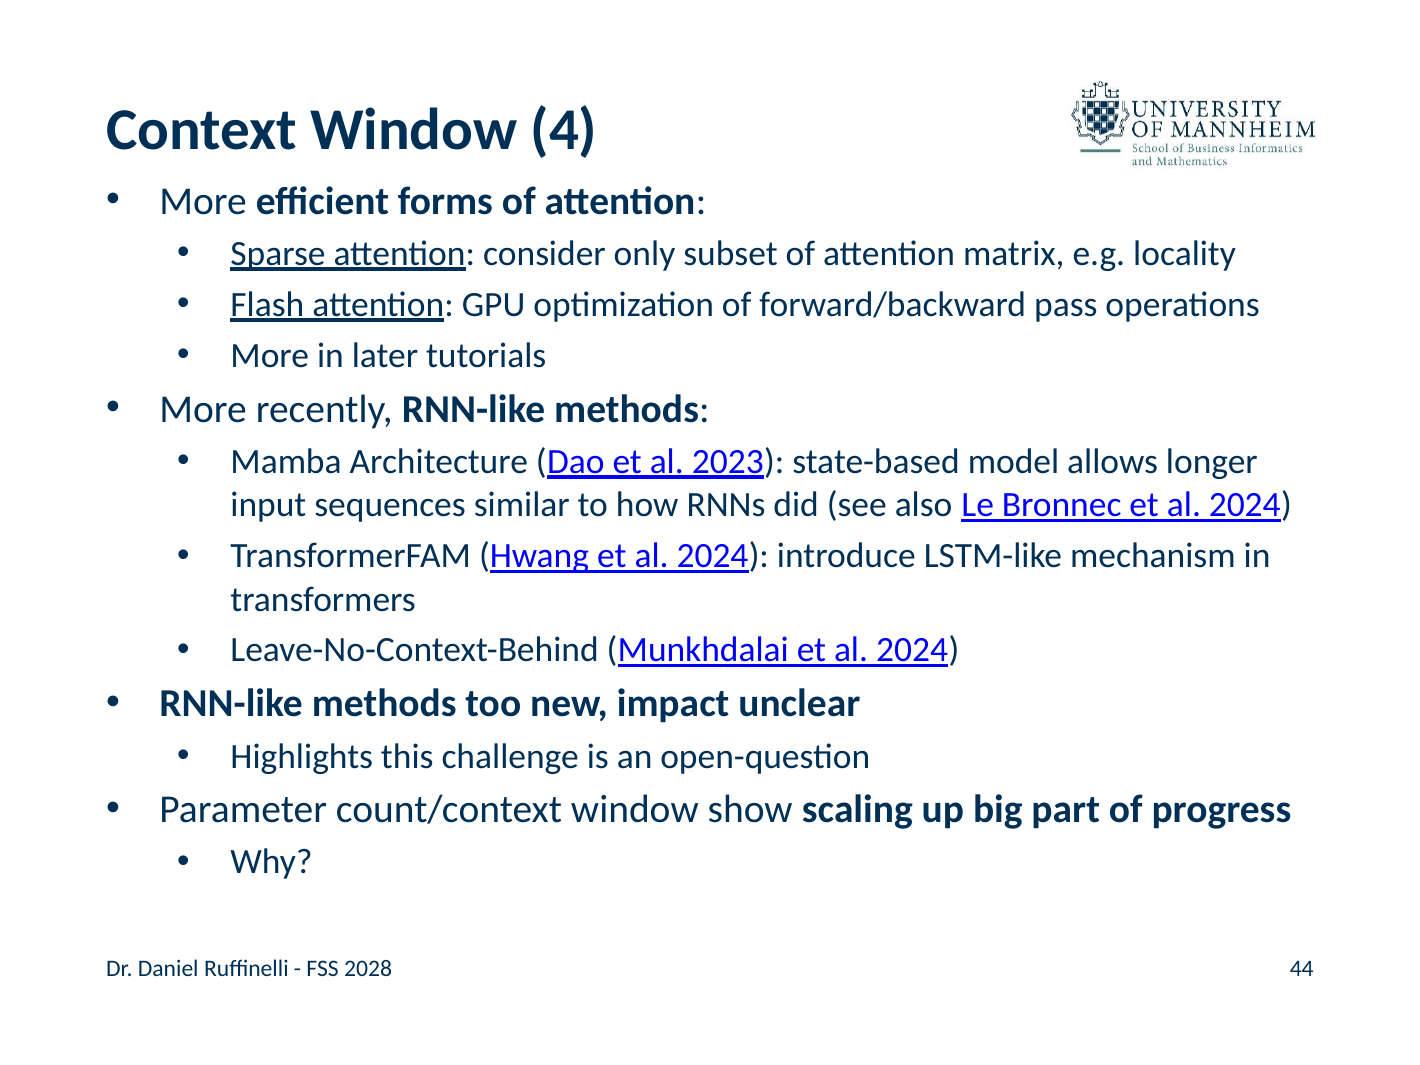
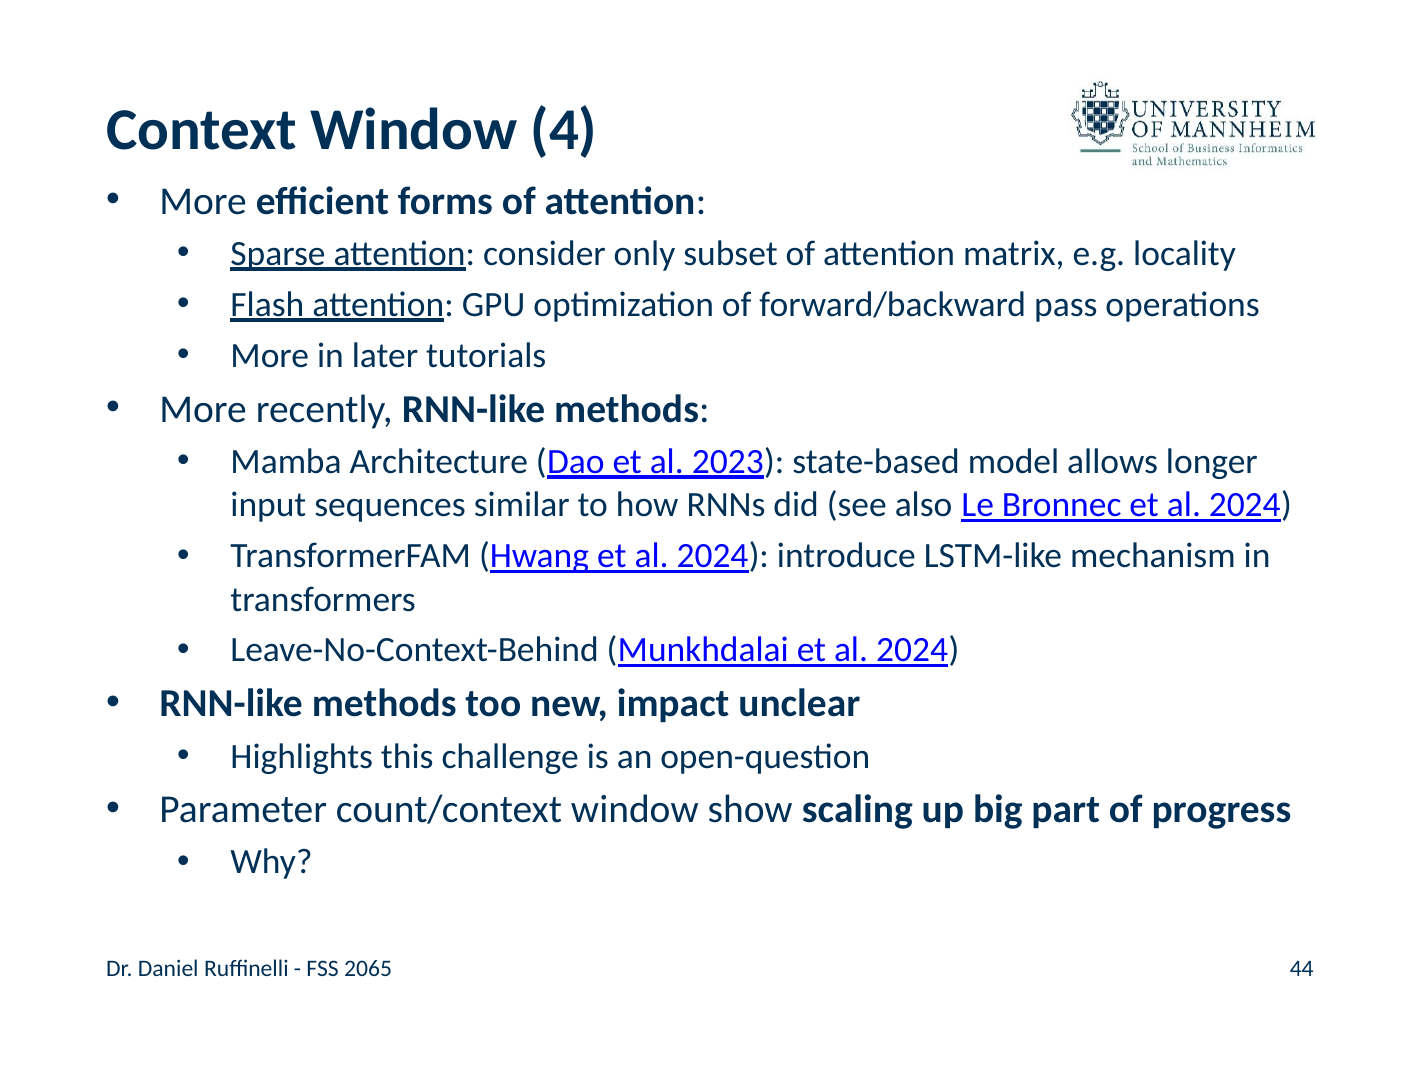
2028: 2028 -> 2065 (368, 968)
